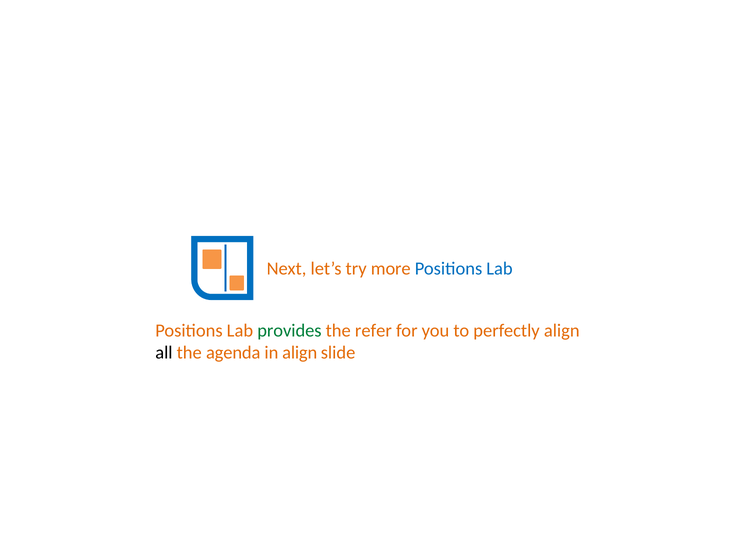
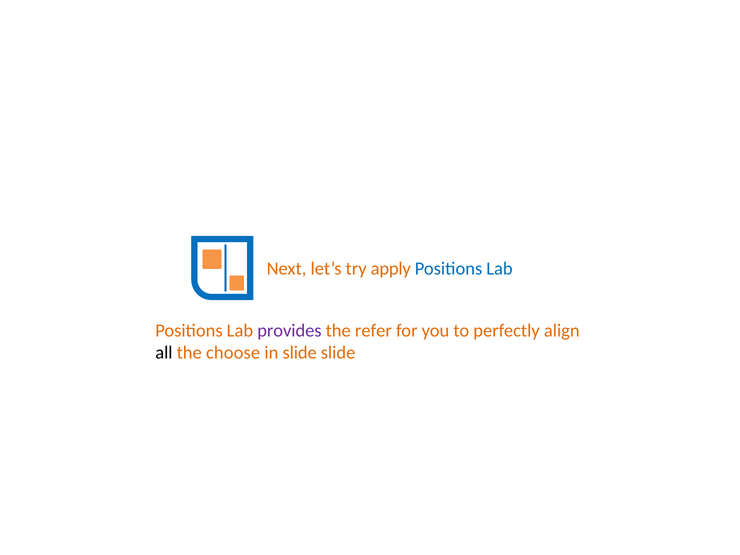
more: more -> apply (391, 268)
provides colour: green -> purple (289, 331)
agenda: agenda -> choose (233, 353)
in align: align -> slide (300, 353)
